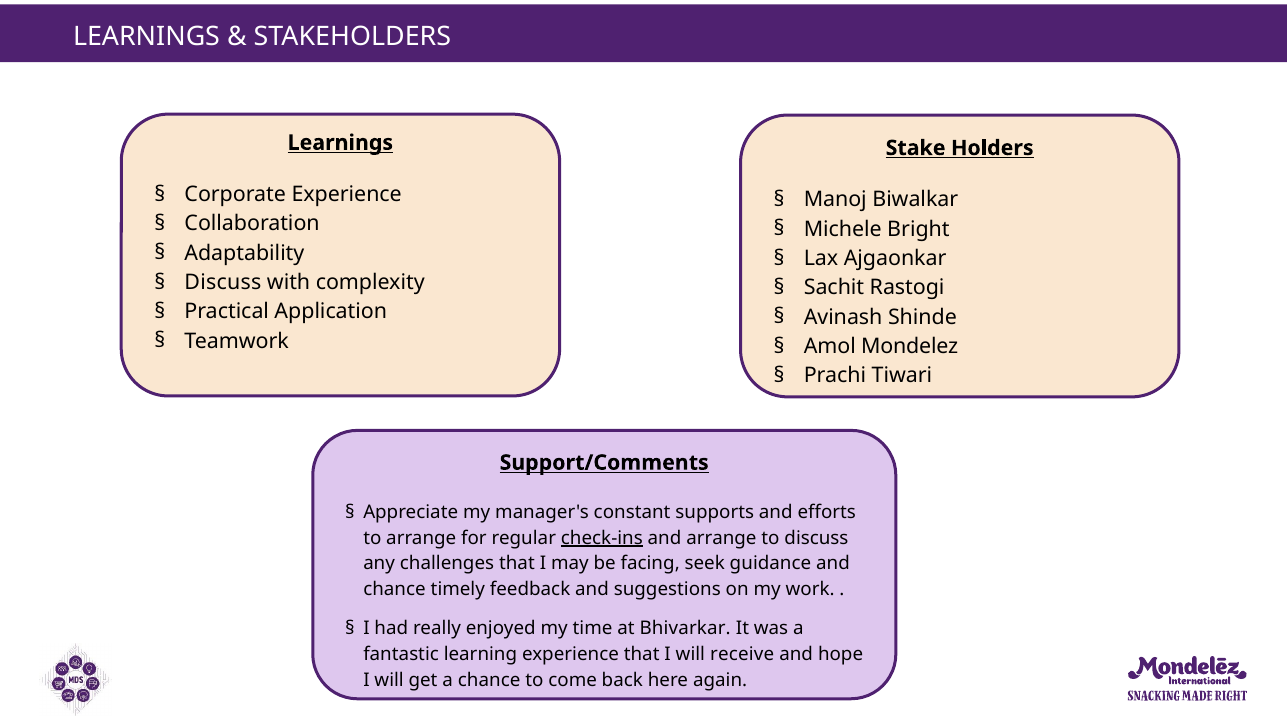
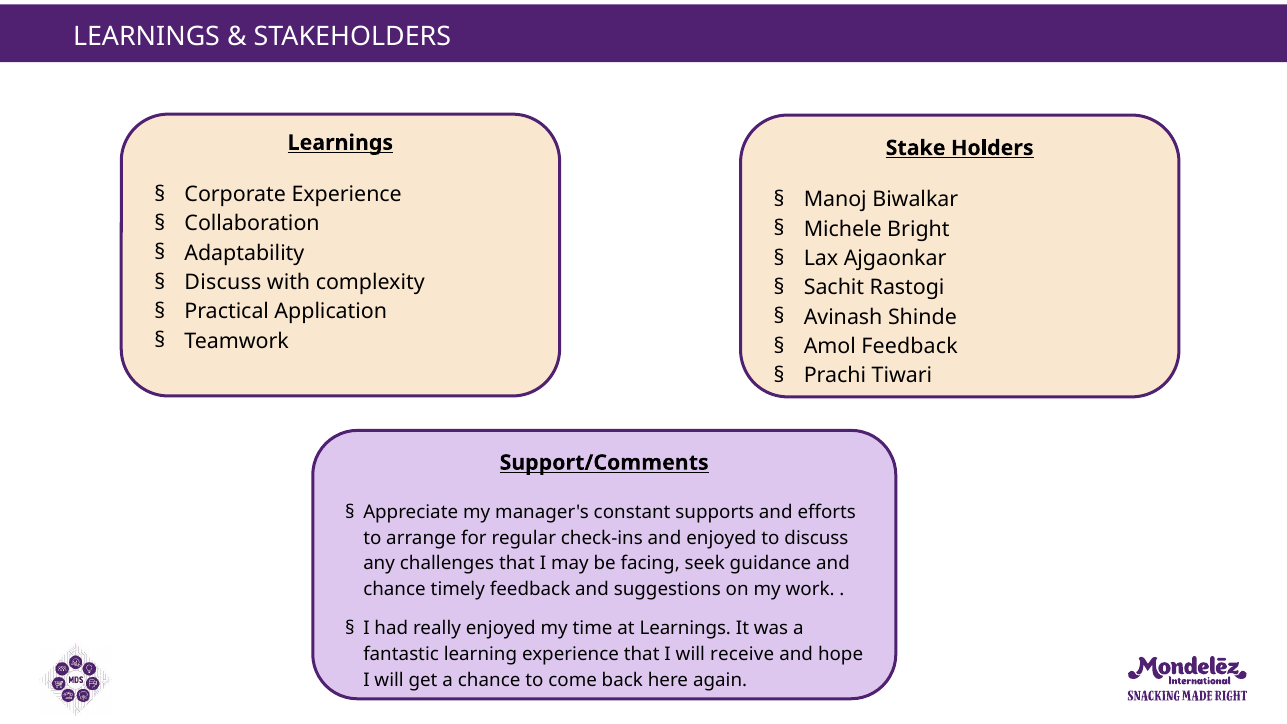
Amol Mondelez: Mondelez -> Feedback (910, 346)
check-ins underline: present -> none (602, 538)
and arrange: arrange -> enjoyed (721, 538)
at Bhivarkar: Bhivarkar -> Learnings (685, 628)
